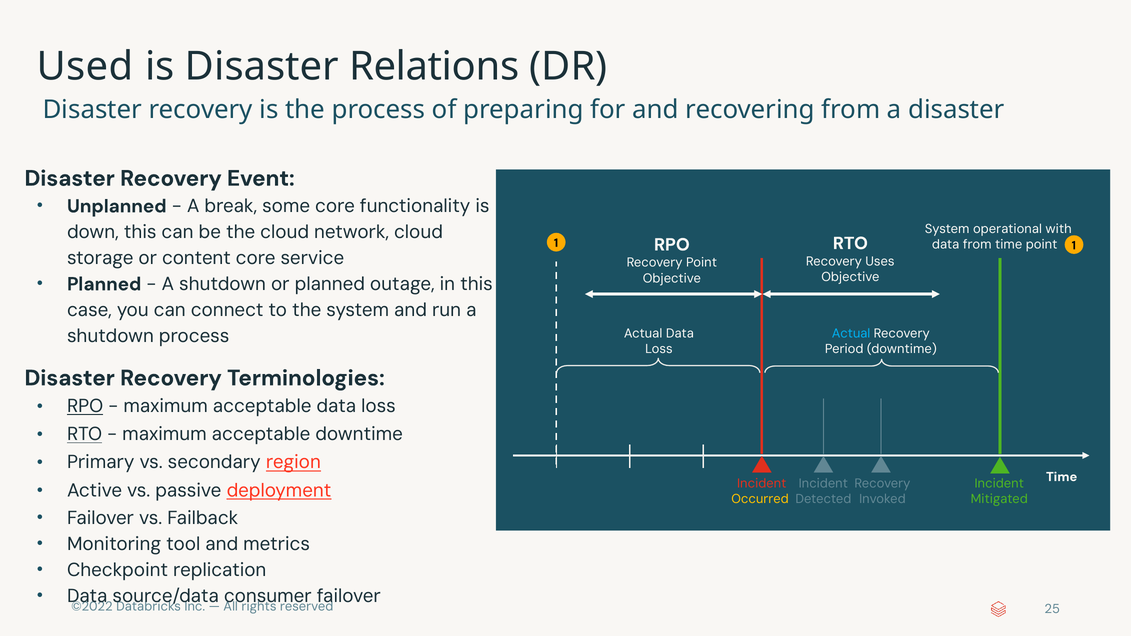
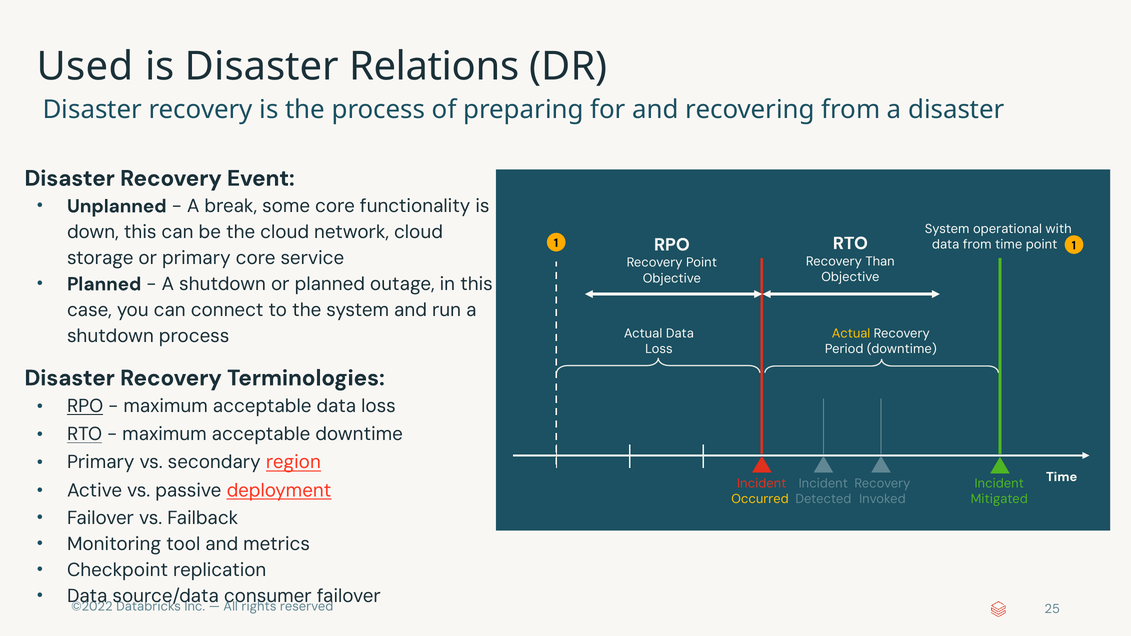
or content: content -> primary (196, 258)
Uses: Uses -> Than (880, 261)
Actual colour: light blue -> yellow (851, 334)
